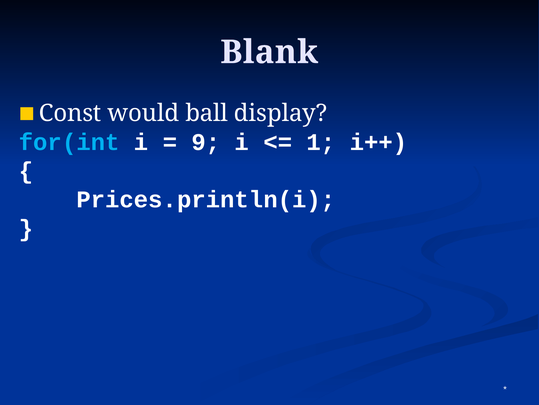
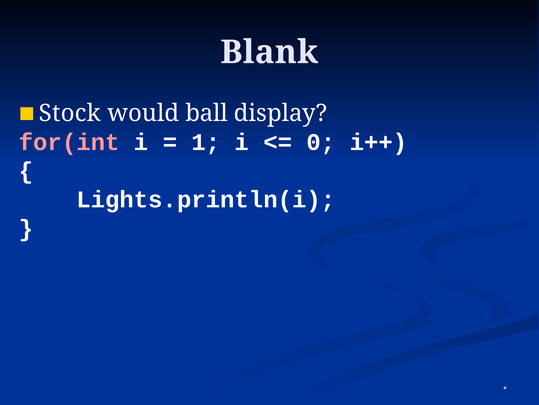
Const: Const -> Stock (70, 113)
for(int colour: light blue -> pink (69, 142)
9: 9 -> 1 (206, 142)
1: 1 -> 0 (321, 142)
Prices.println(i: Prices.println(i -> Lights.println(i (206, 199)
